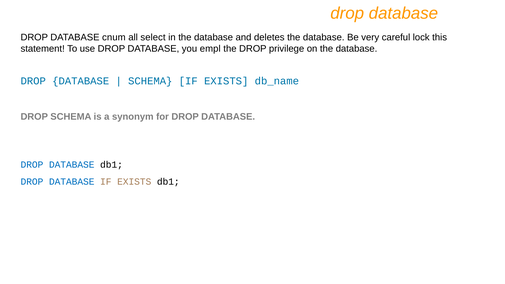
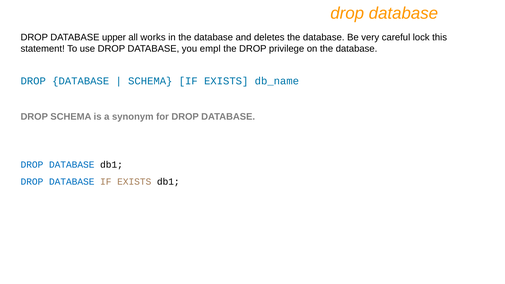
cnum: cnum -> upper (114, 37)
select: select -> works (153, 37)
